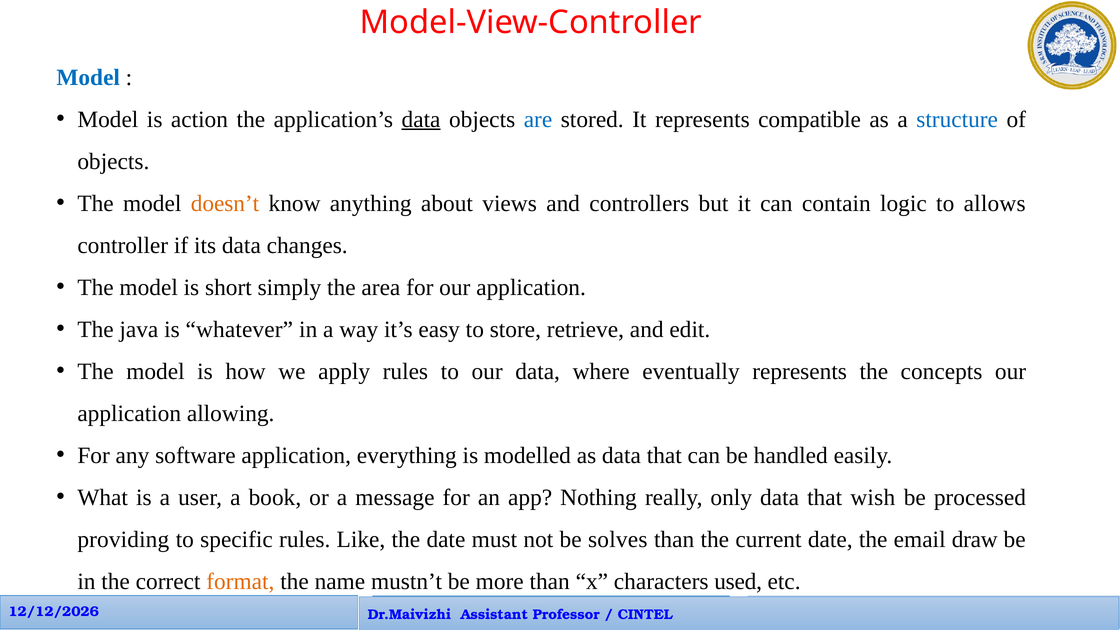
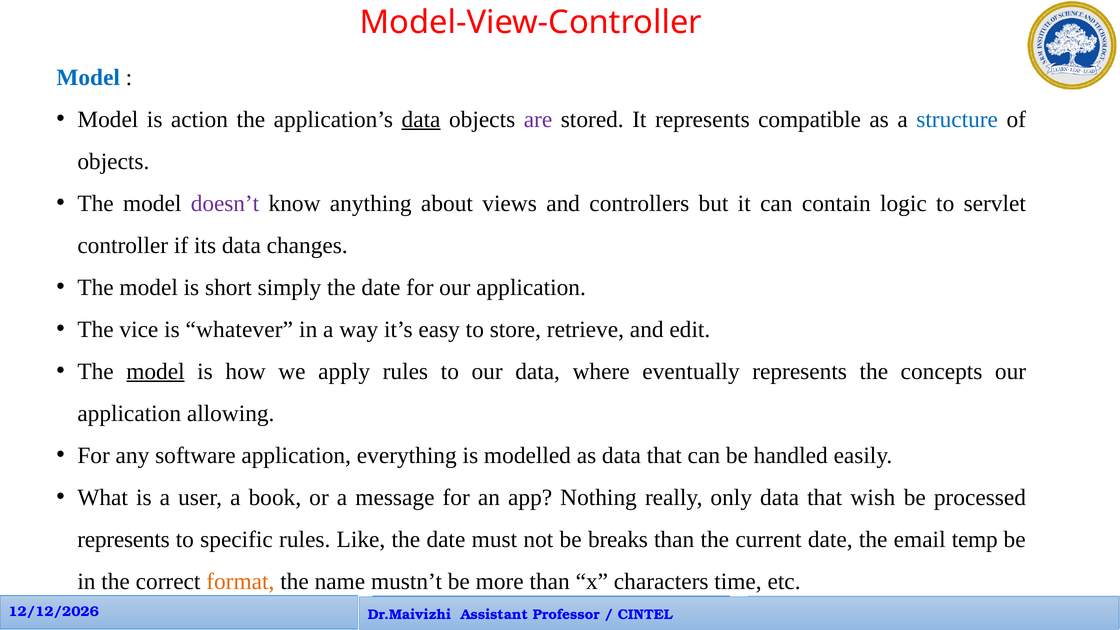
are colour: blue -> purple (538, 119)
doesn’t colour: orange -> purple (225, 203)
allows: allows -> servlet (995, 203)
simply the area: area -> date (381, 287)
java: java -> vice (139, 329)
model underline: none -> present (155, 371)
providing: providing -> represents (123, 539)
solves: solves -> breaks (618, 539)
draw: draw -> temp (975, 539)
used: used -> time (738, 581)
